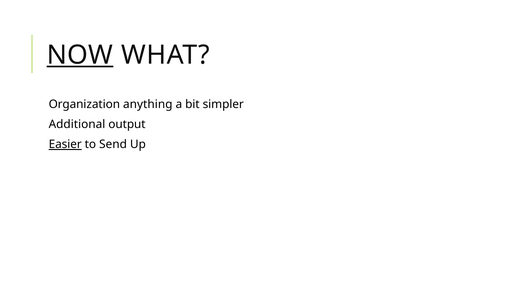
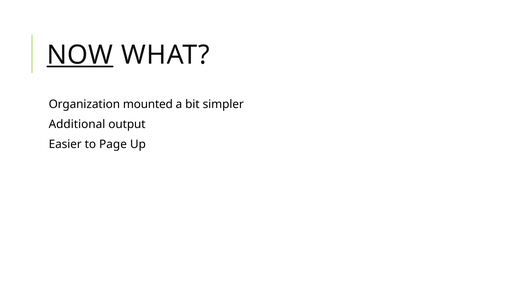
anything: anything -> mounted (148, 104)
Easier underline: present -> none (65, 144)
Send: Send -> Page (113, 144)
